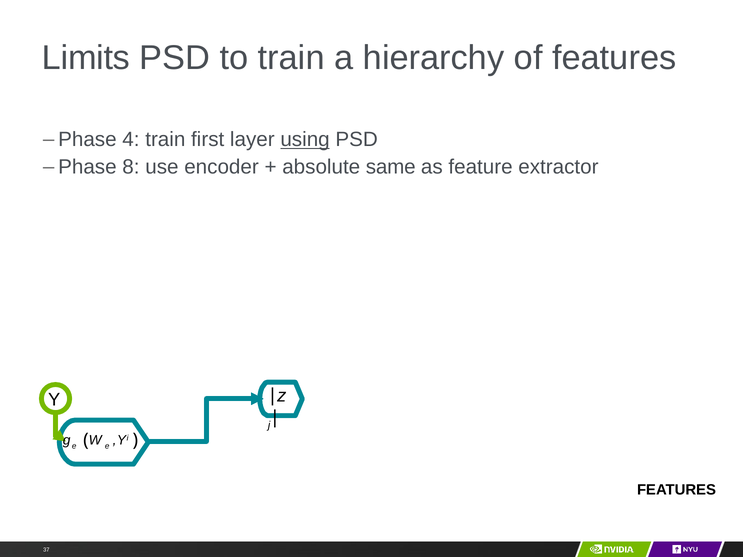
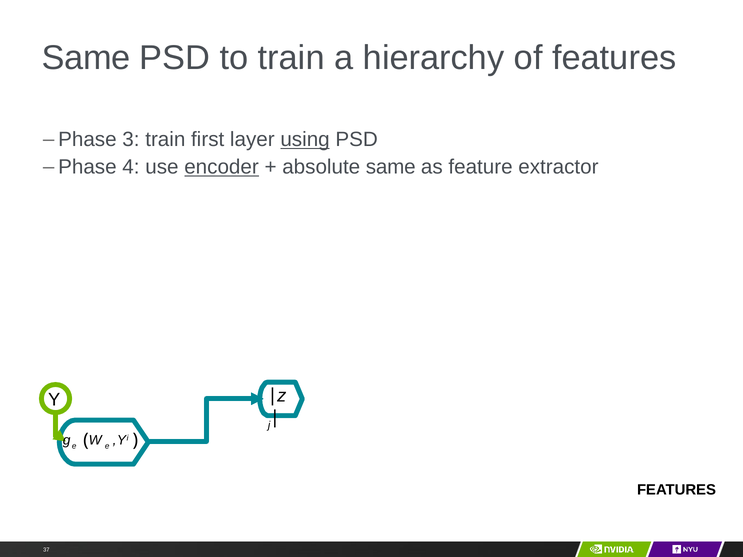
Limits: Limits -> Same (86, 58)
4: 4 -> 3 (131, 140)
8: 8 -> 4 (131, 167)
encoder underline: none -> present (222, 167)
